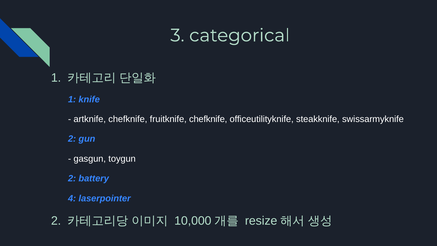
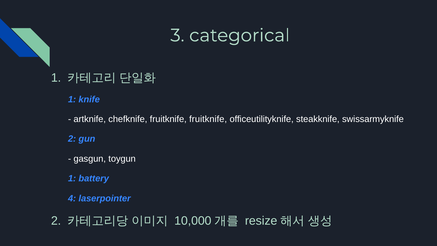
fruitknife chefknife: chefknife -> fruitknife (208, 119)
2: 2 -> 1 (72, 178)
